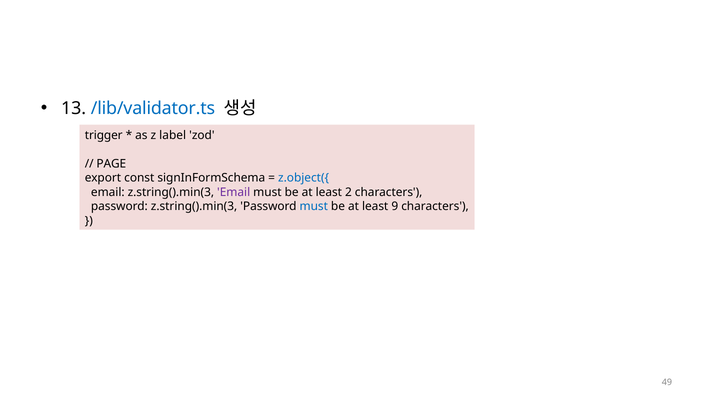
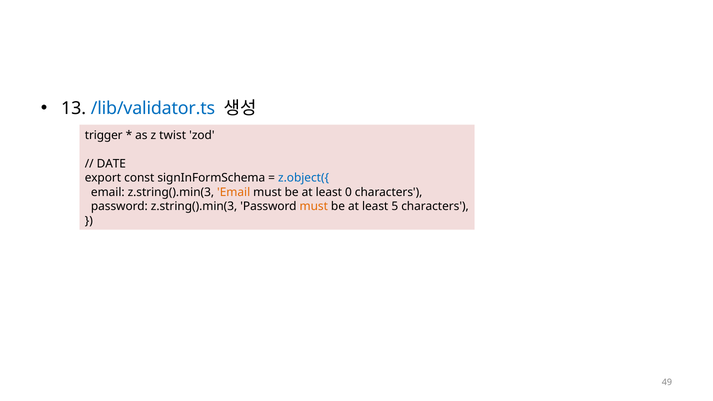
label: label -> twist (173, 135)
PAGE: PAGE -> DATE (111, 164)
Email colour: purple -> orange (234, 192)
2: 2 -> 0 (348, 192)
must colour: blue -> orange (314, 207)
9: 9 -> 5 (395, 207)
